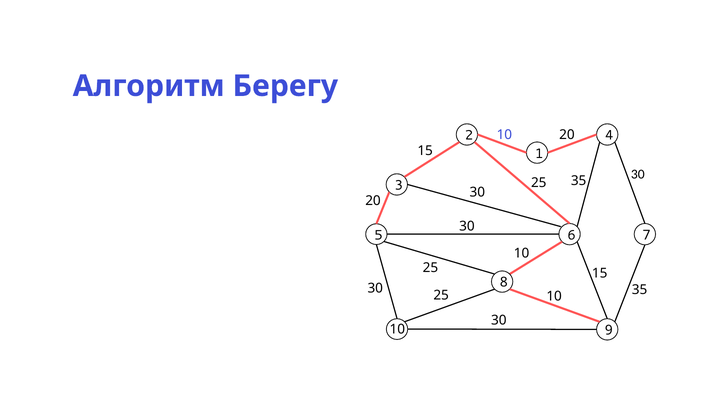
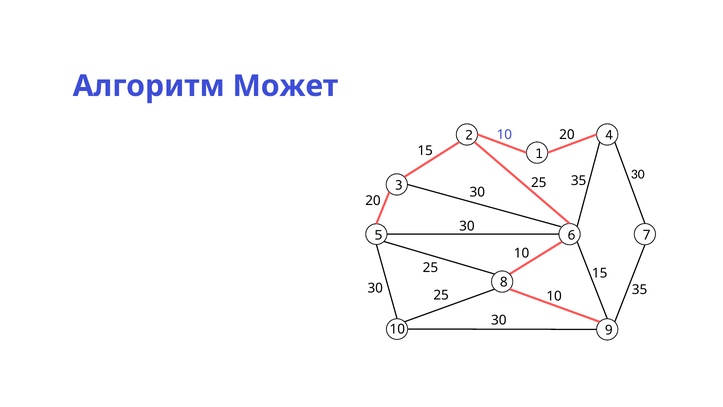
Берегу: Берегу -> Может (285, 86)
